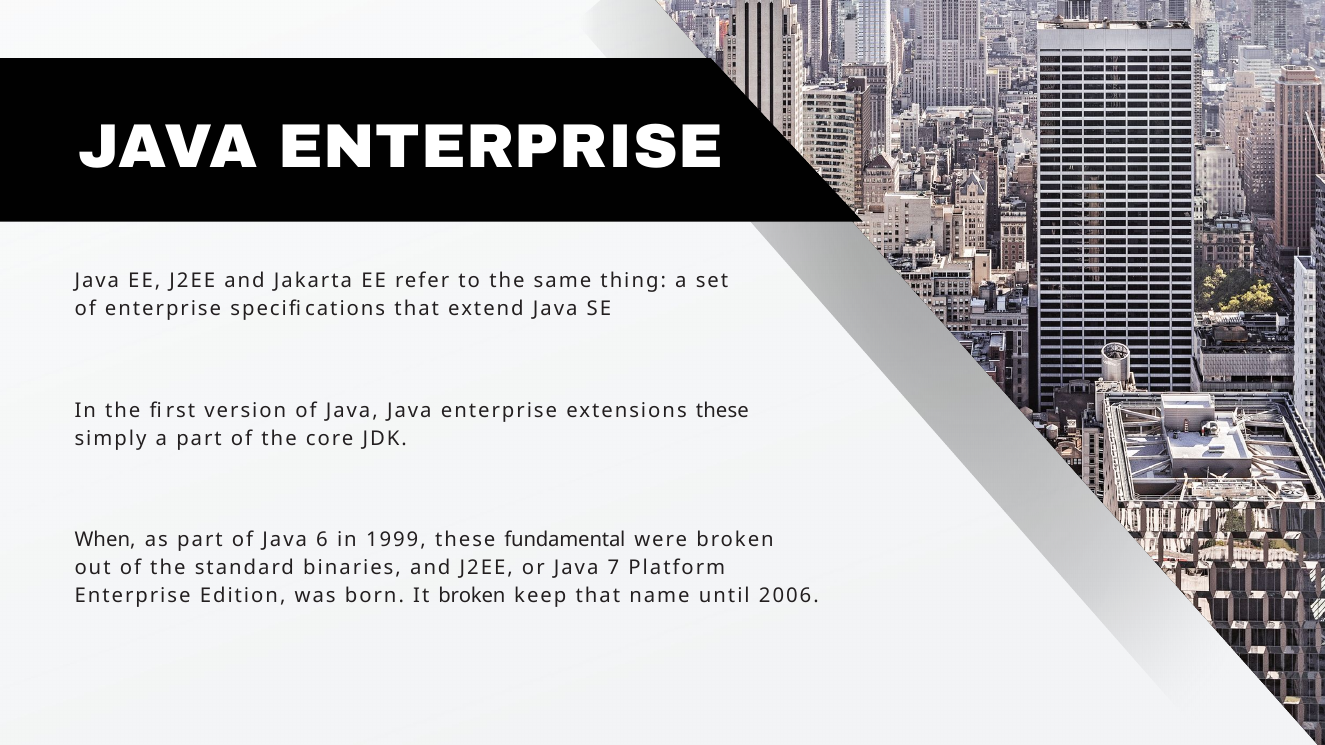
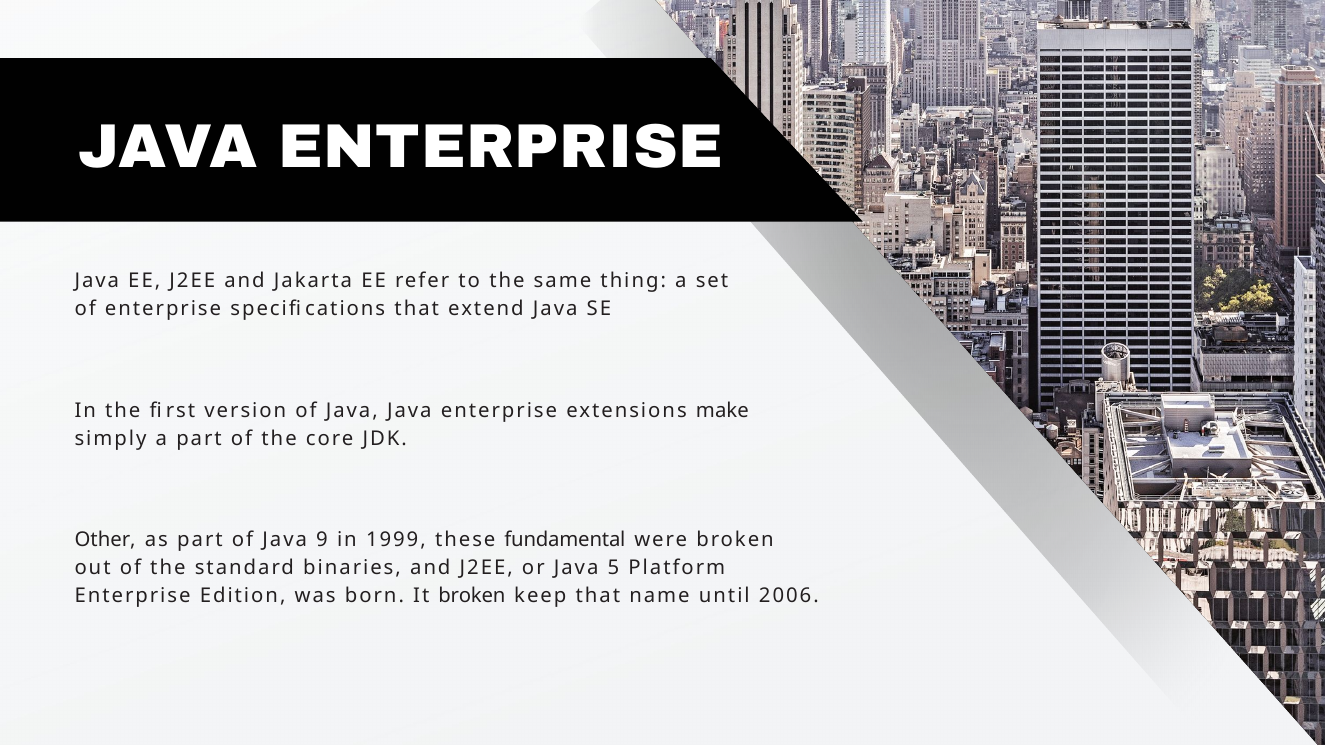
extensions these: these -> make (722, 411)
When: When -> Other (105, 540)
6: 6 -> 9 (322, 540)
7: 7 -> 5 (613, 568)
